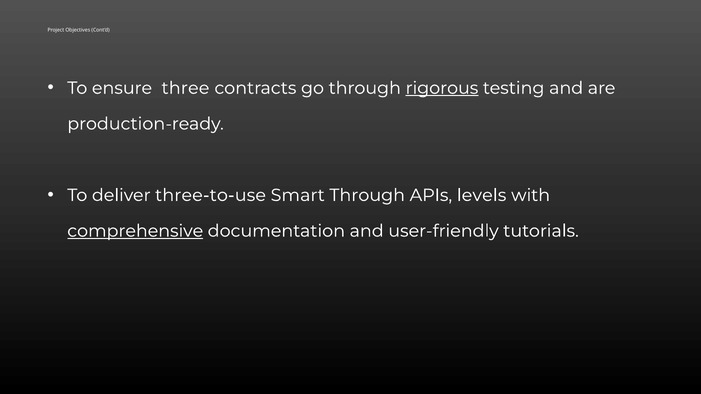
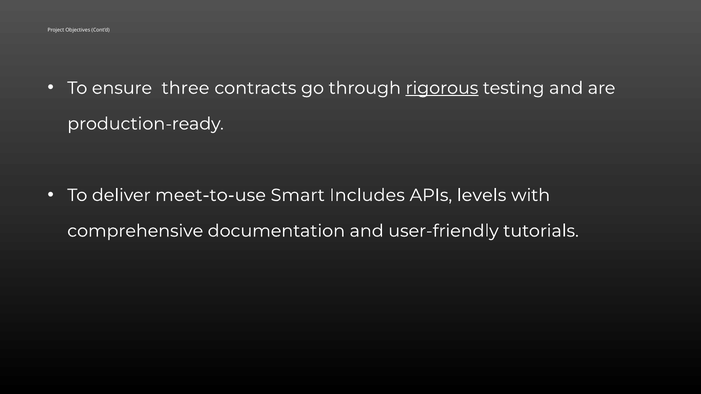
three-to-use: three-to-use -> meet-to-use (211, 195)
Smart Through: Through -> Includes (367, 195)
comprehensive underline: present -> none (135, 231)
